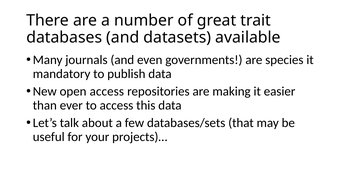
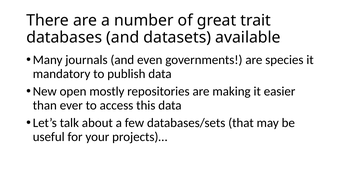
open access: access -> mostly (107, 91)
